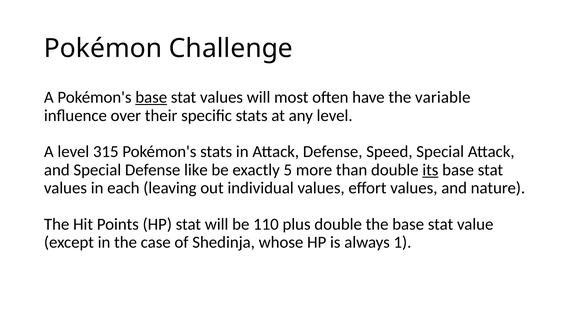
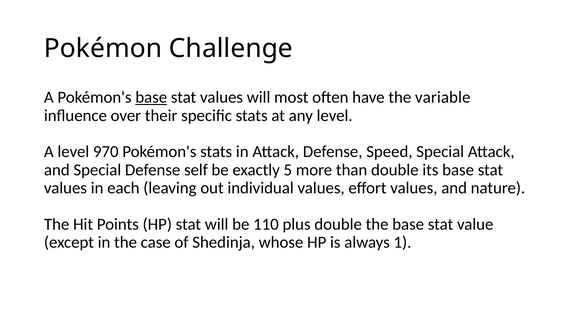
315: 315 -> 970 (106, 152)
like: like -> self (196, 170)
its underline: present -> none (430, 170)
